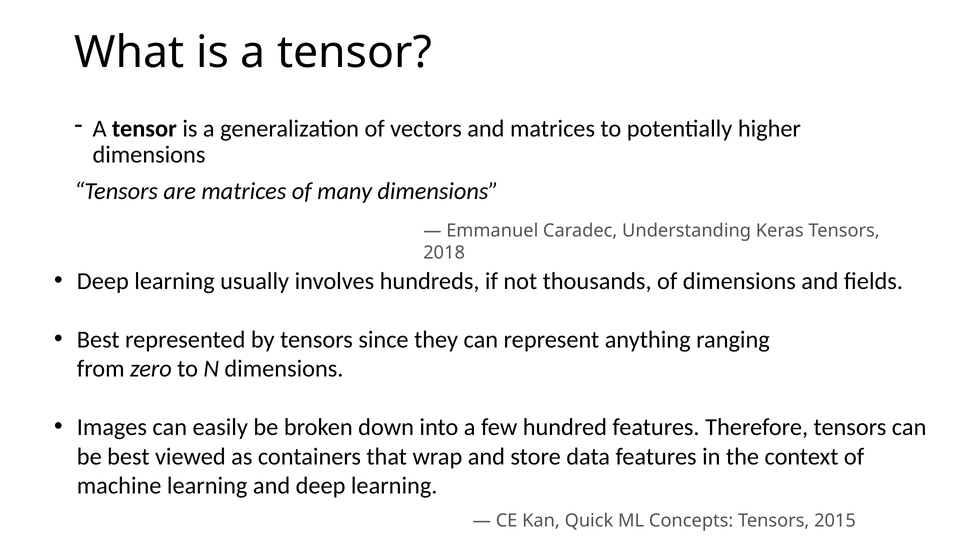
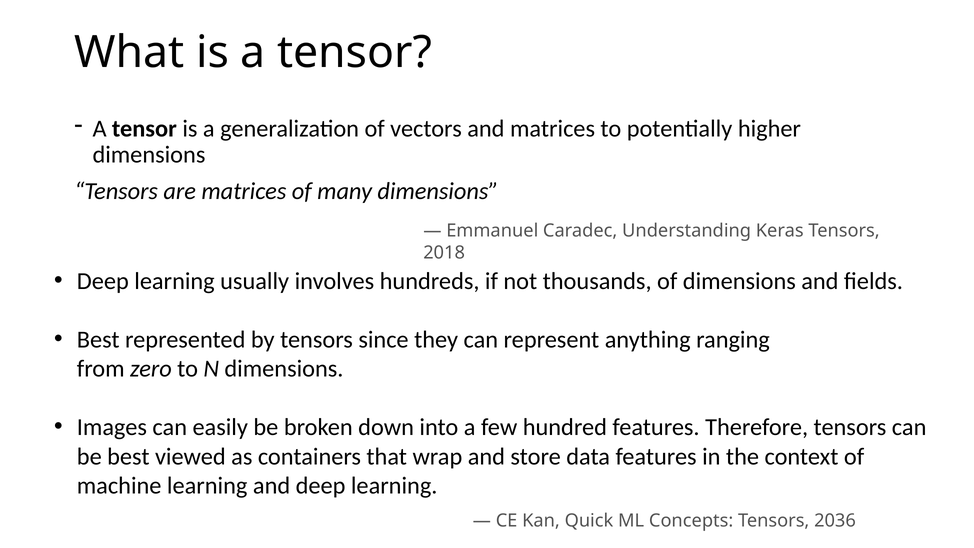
2015: 2015 -> 2036 (835, 520)
